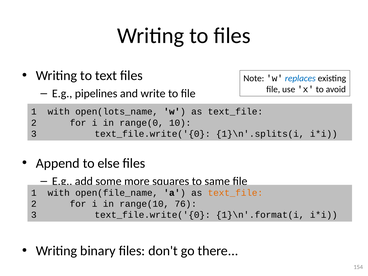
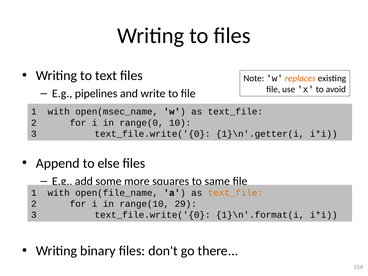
replaces colour: blue -> orange (300, 78)
open(lots_name: open(lots_name -> open(msec_name (117, 112)
1}\n'.splits(i: 1}\n'.splits(i -> 1}\n'.getter(i (260, 134)
76: 76 -> 29 (186, 204)
